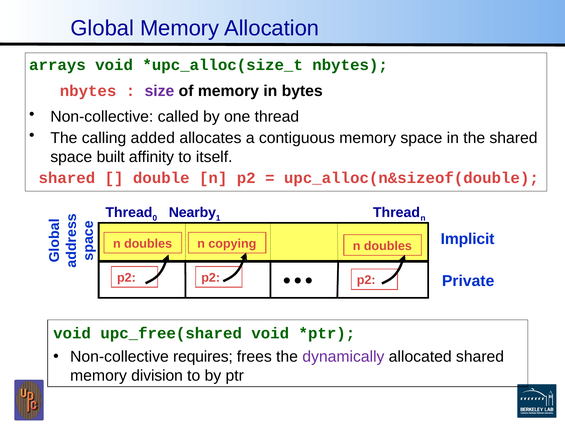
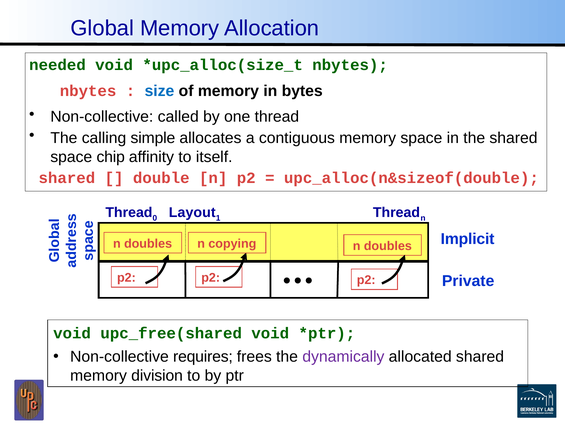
arrays: arrays -> needed (57, 65)
size colour: purple -> blue (159, 91)
added: added -> simple (153, 138)
built: built -> chip (111, 157)
Nearby: Nearby -> Layout (192, 212)
